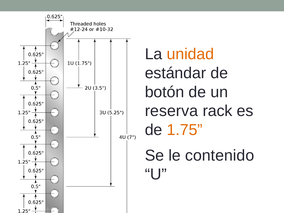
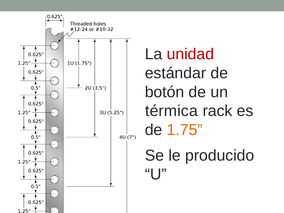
unidad colour: orange -> red (190, 54)
reserva: reserva -> térmica (171, 111)
contenido: contenido -> producido (220, 155)
